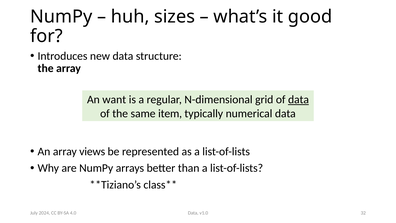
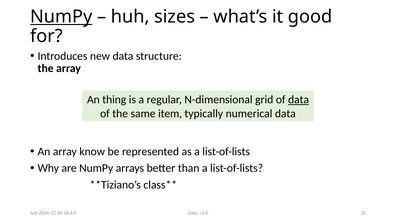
NumPy underline: none -> present (61, 17)
want: want -> thing (114, 100)
views: views -> know (92, 151)
